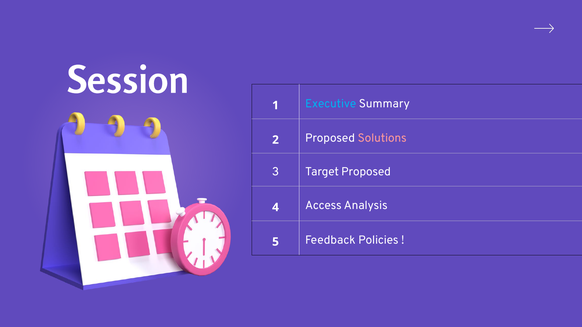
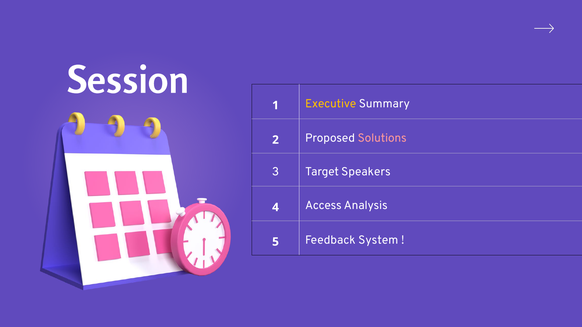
Executive colour: light blue -> yellow (331, 104)
Target Proposed: Proposed -> Speakers (366, 172)
Policies: Policies -> System (378, 240)
